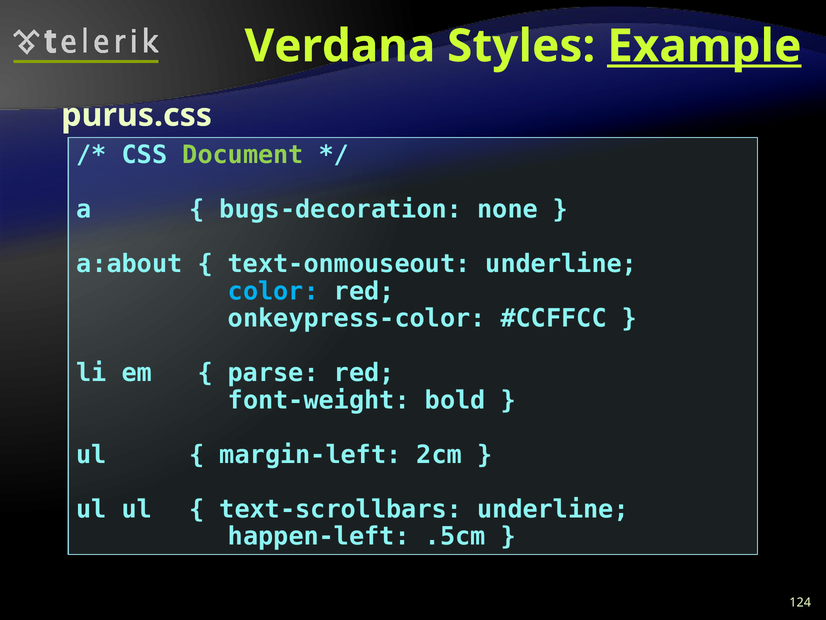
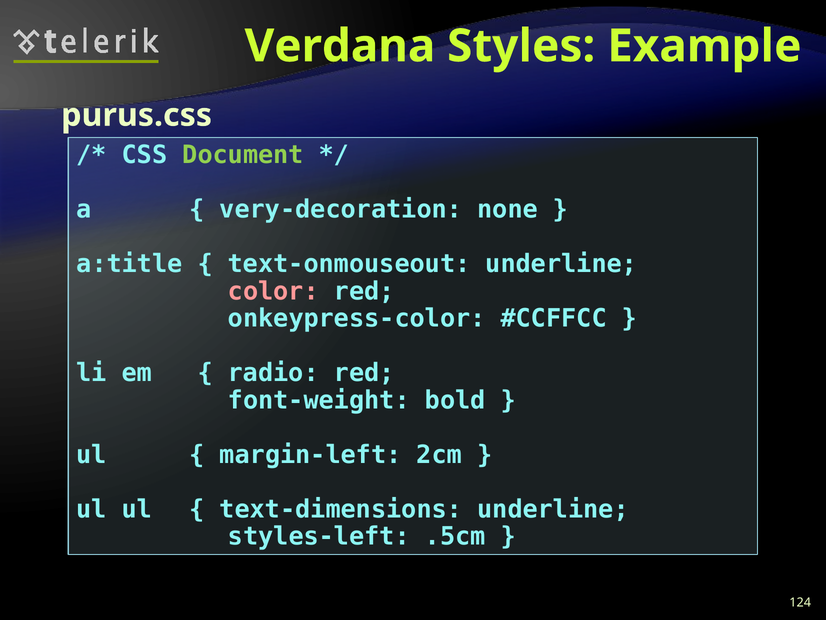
Example underline: present -> none (704, 46)
bugs-decoration: bugs-decoration -> very-decoration (341, 209)
a:about: a:about -> a:title (129, 264)
color colour: light blue -> pink (273, 291)
parse: parse -> radio (273, 373)
text-scrollbars: text-scrollbars -> text-dimensions (341, 509)
happen-left: happen-left -> styles-left (319, 536)
